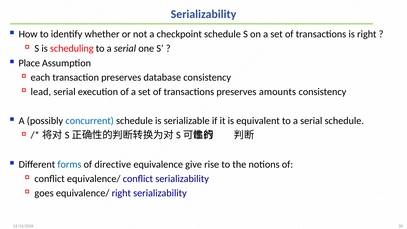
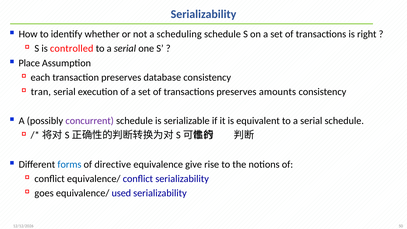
checkpoint: checkpoint -> scheduling (179, 34)
scheduling: scheduling -> controlled (72, 48)
lead: lead -> tran (41, 92)
concurrent colour: blue -> purple (90, 121)
equivalence/ right: right -> used (121, 193)
